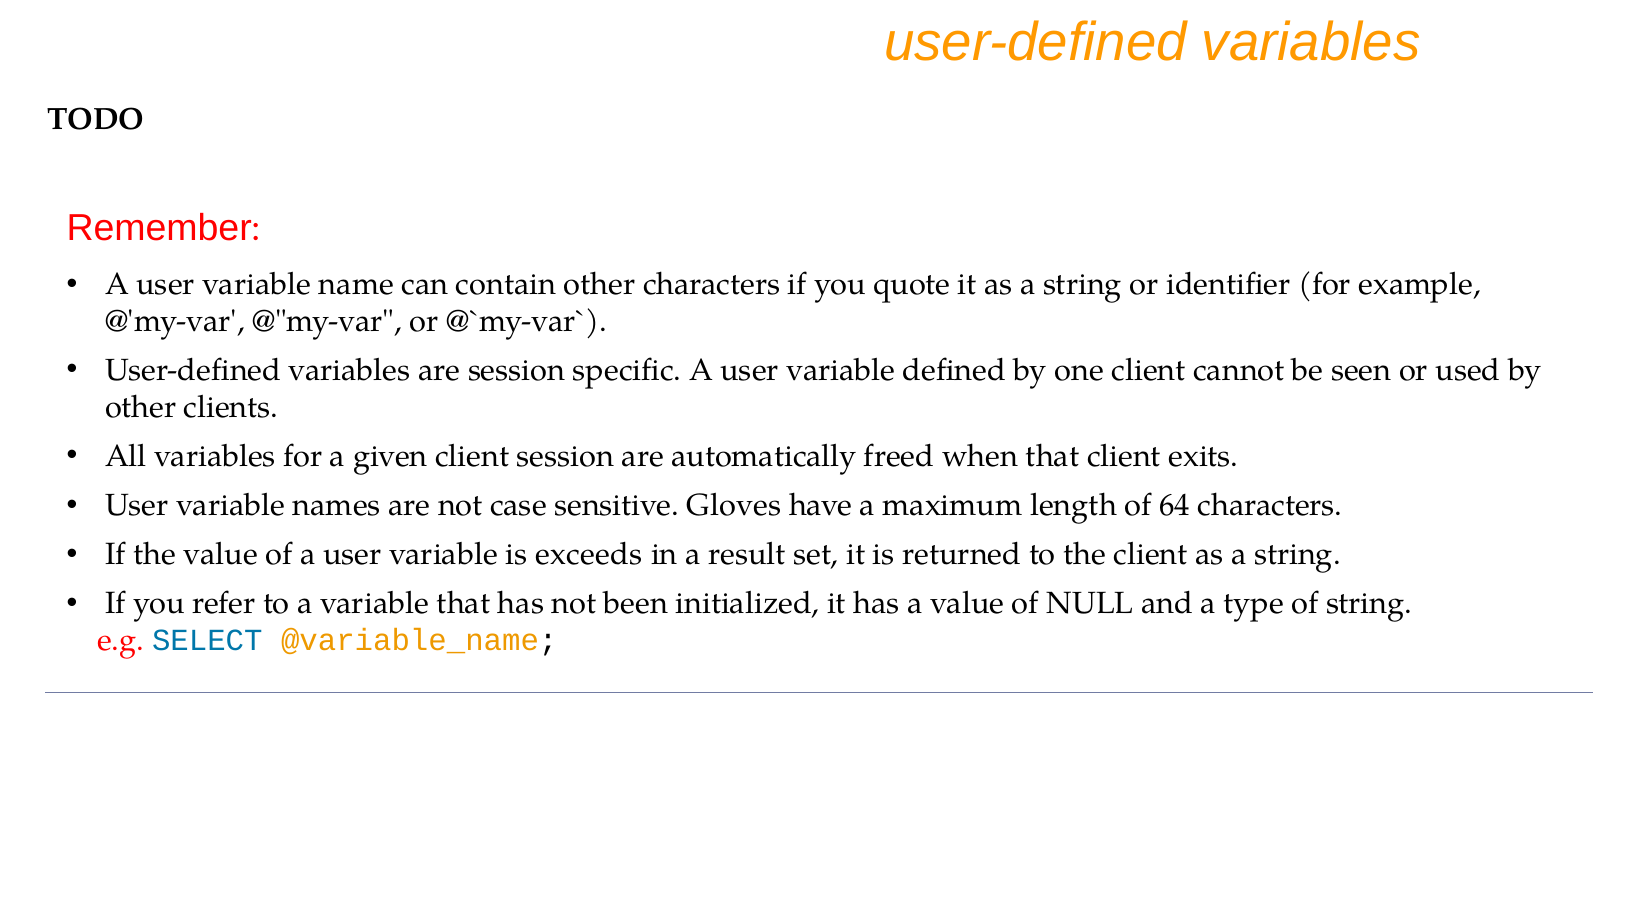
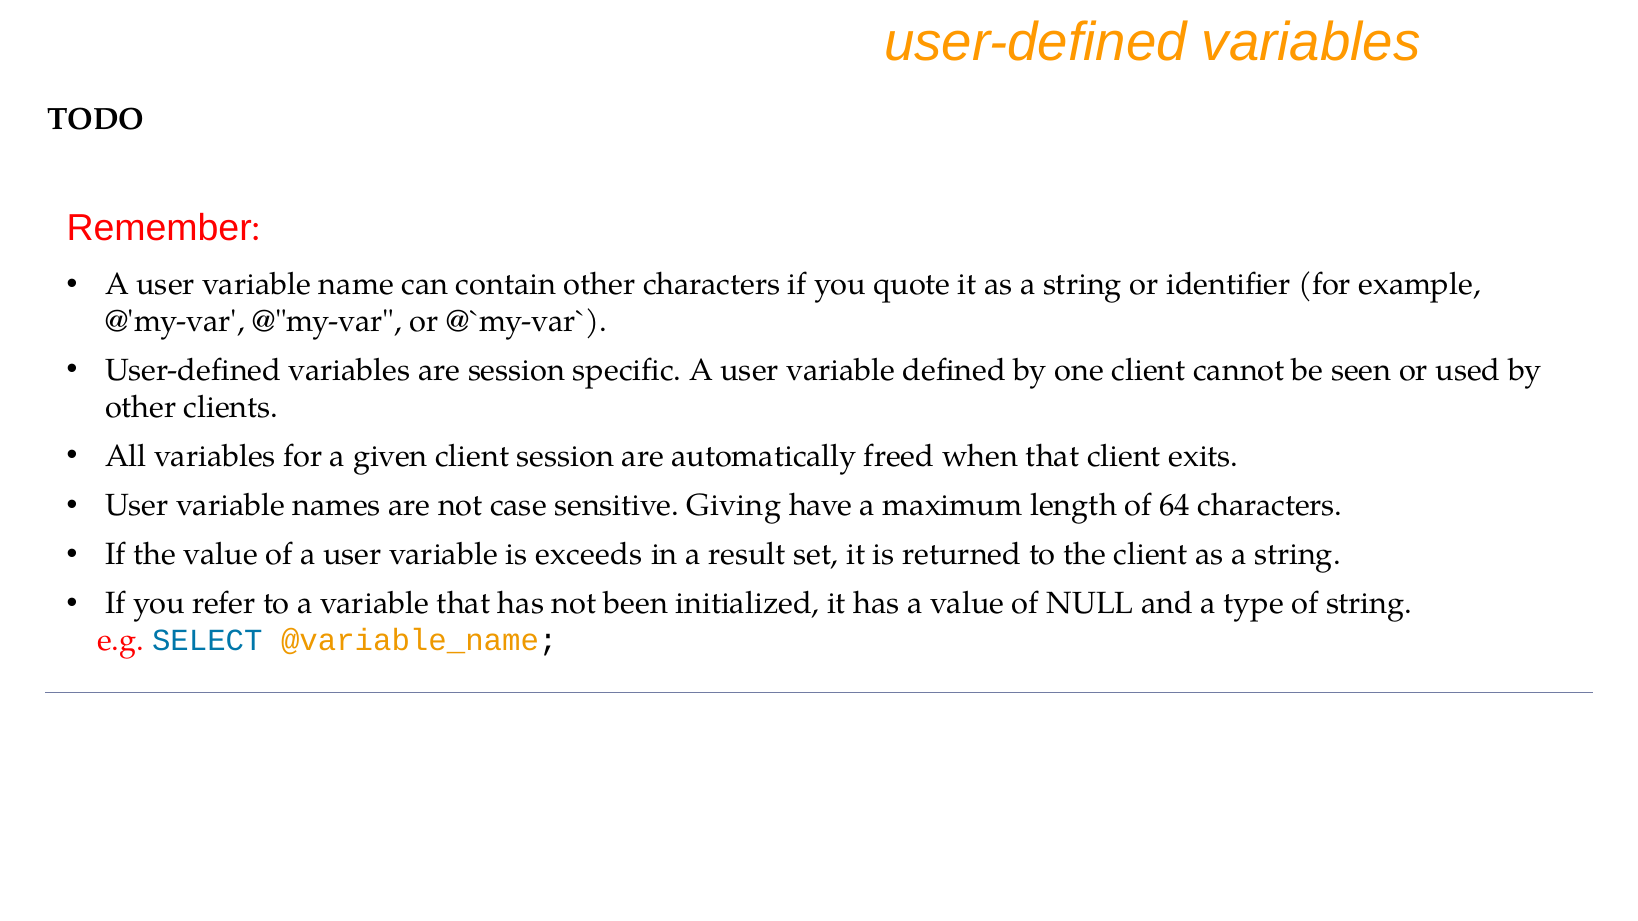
Gloves: Gloves -> Giving (734, 506)
